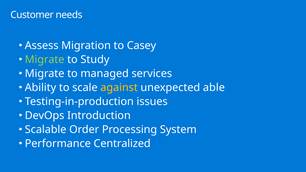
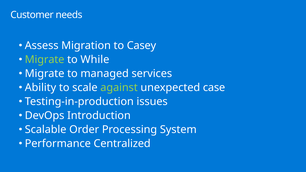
Study: Study -> While (95, 60)
against colour: yellow -> light green (119, 88)
able: able -> case (214, 88)
